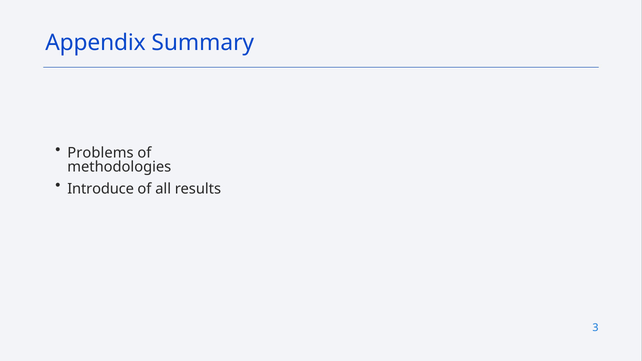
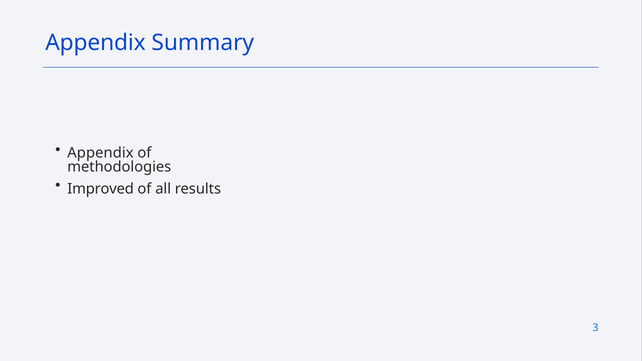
Problems: Problems -> Appendix (100, 153)
Introduce: Introduce -> Improved (101, 189)
